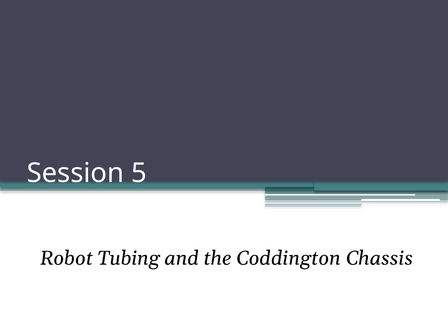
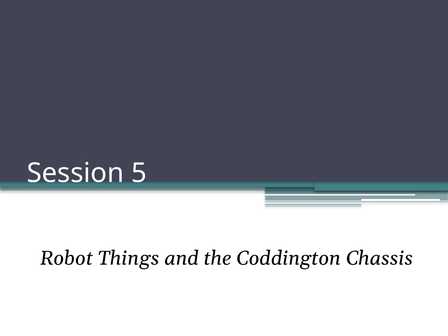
Tubing: Tubing -> Things (129, 258)
